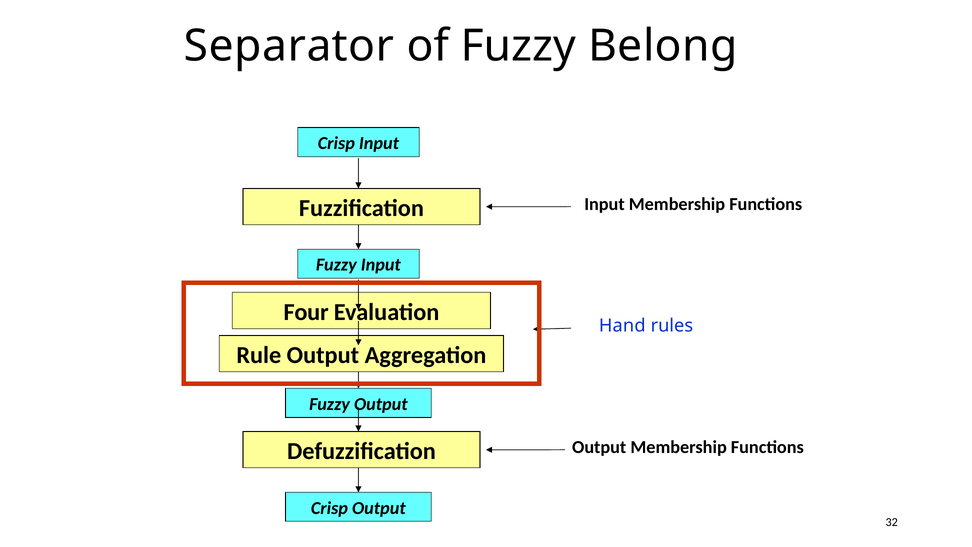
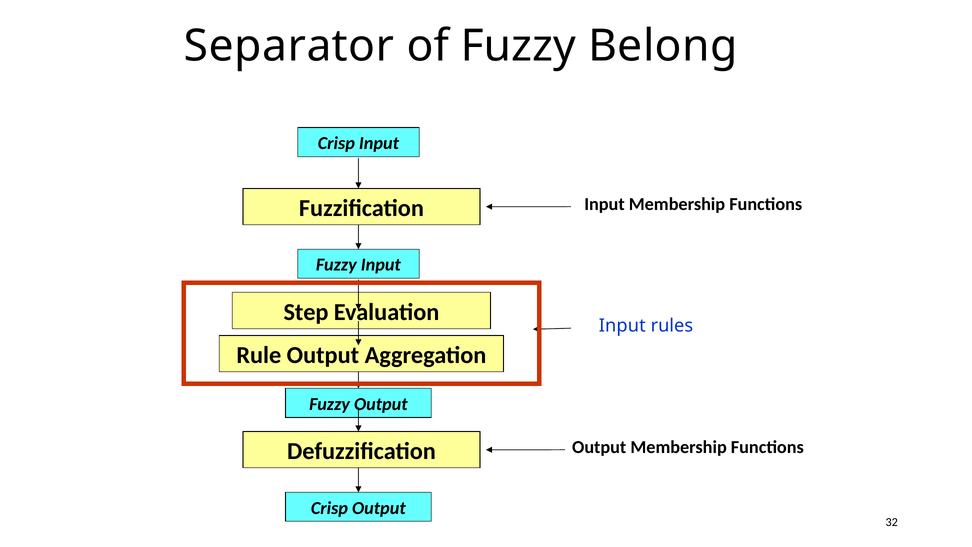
Four: Four -> Step (306, 312)
Hand: Hand -> Input (622, 325)
